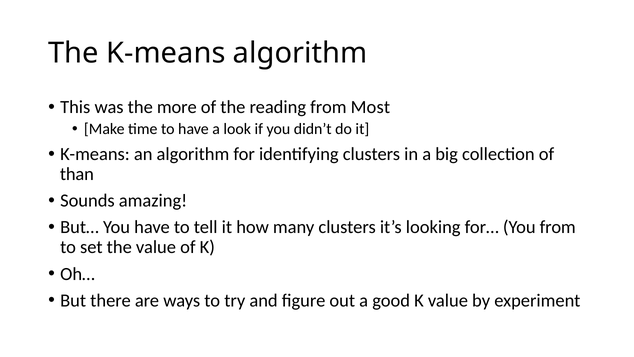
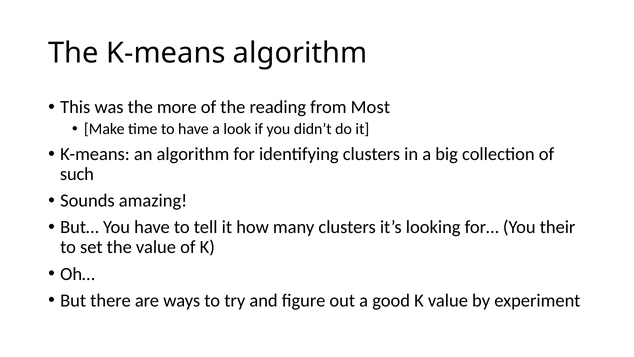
than: than -> such (77, 174)
You from: from -> their (558, 227)
